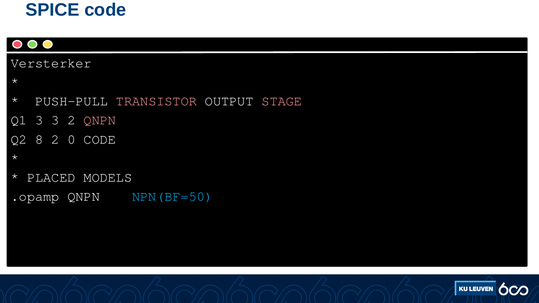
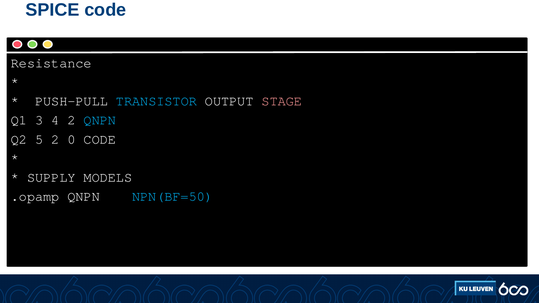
Versterker: Versterker -> Resistance (51, 63)
TRANSISTOR colour: pink -> light blue (156, 101)
3 3: 3 -> 4 (55, 120)
QNPN colour: pink -> light blue (100, 120)
8: 8 -> 5 (39, 139)
PLACED: PLACED -> SUPPLY (51, 178)
